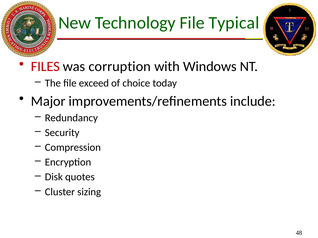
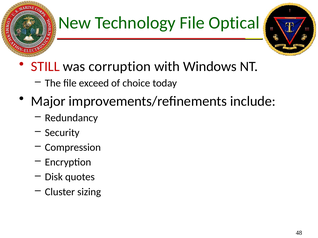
Typical: Typical -> Optical (234, 23)
FILES: FILES -> STILL (45, 67)
